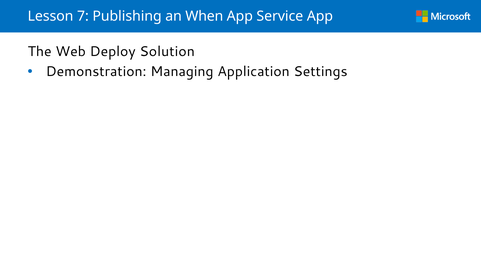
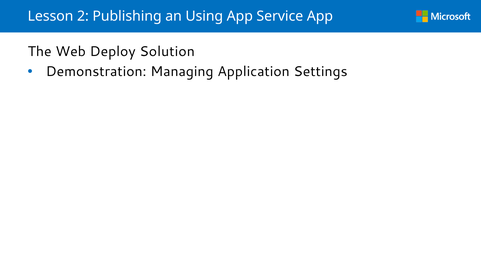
7: 7 -> 2 (83, 16)
When: When -> Using (204, 16)
